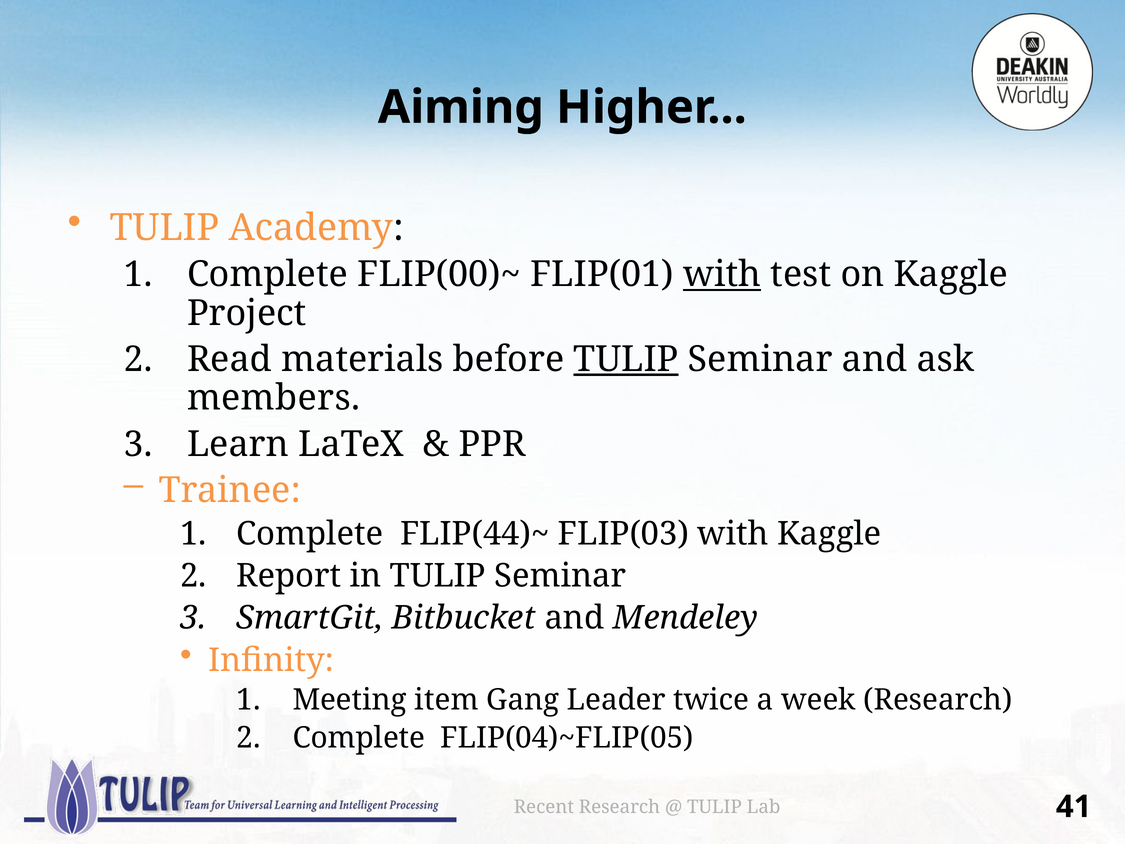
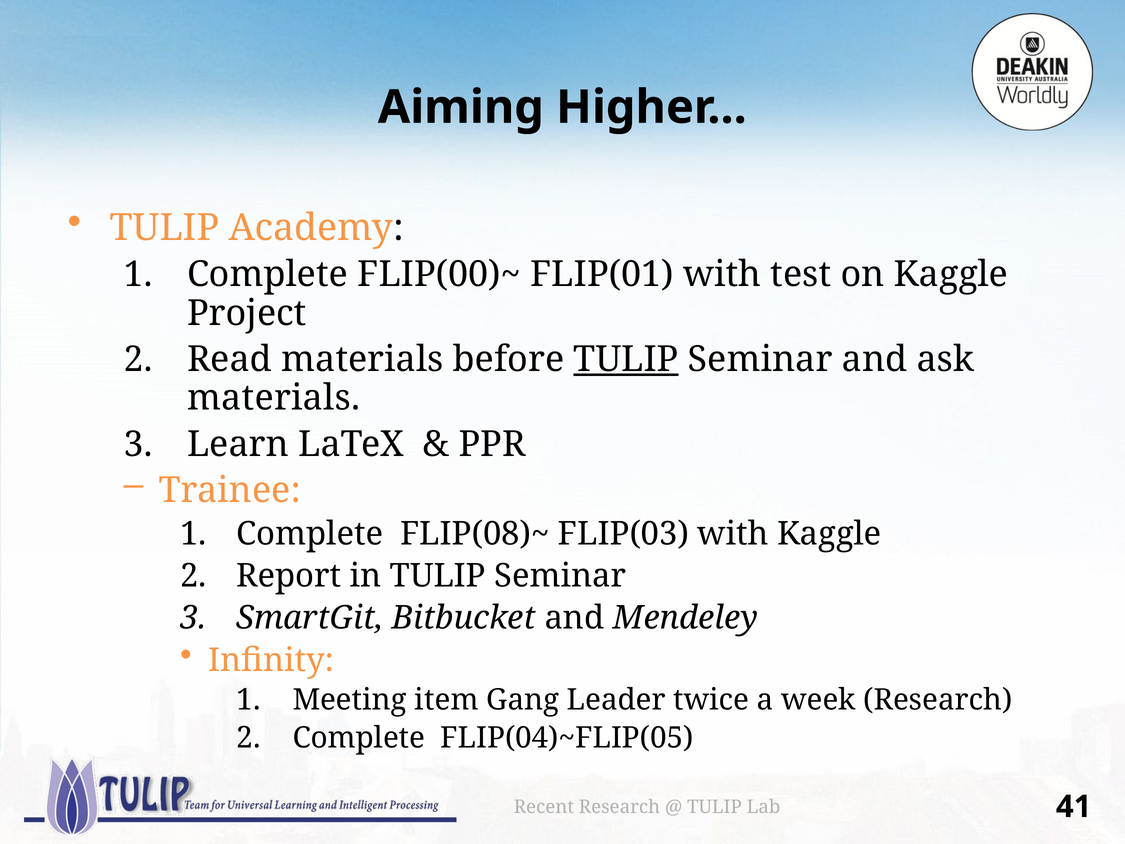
with underline: present -> none (722, 274)
members: members -> materials (274, 398)
FLIP(44)~: FLIP(44)~ -> FLIP(08)~ (475, 534)
